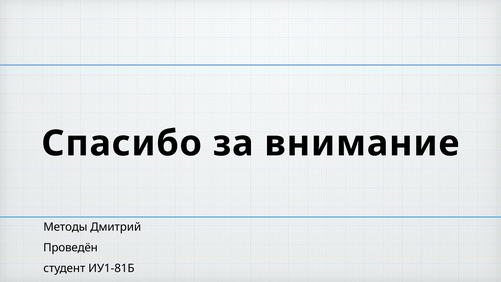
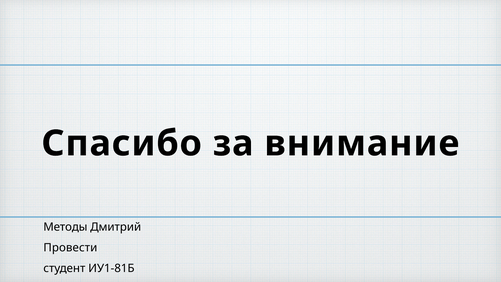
Проведён: Проведён -> Провести (70, 247)
